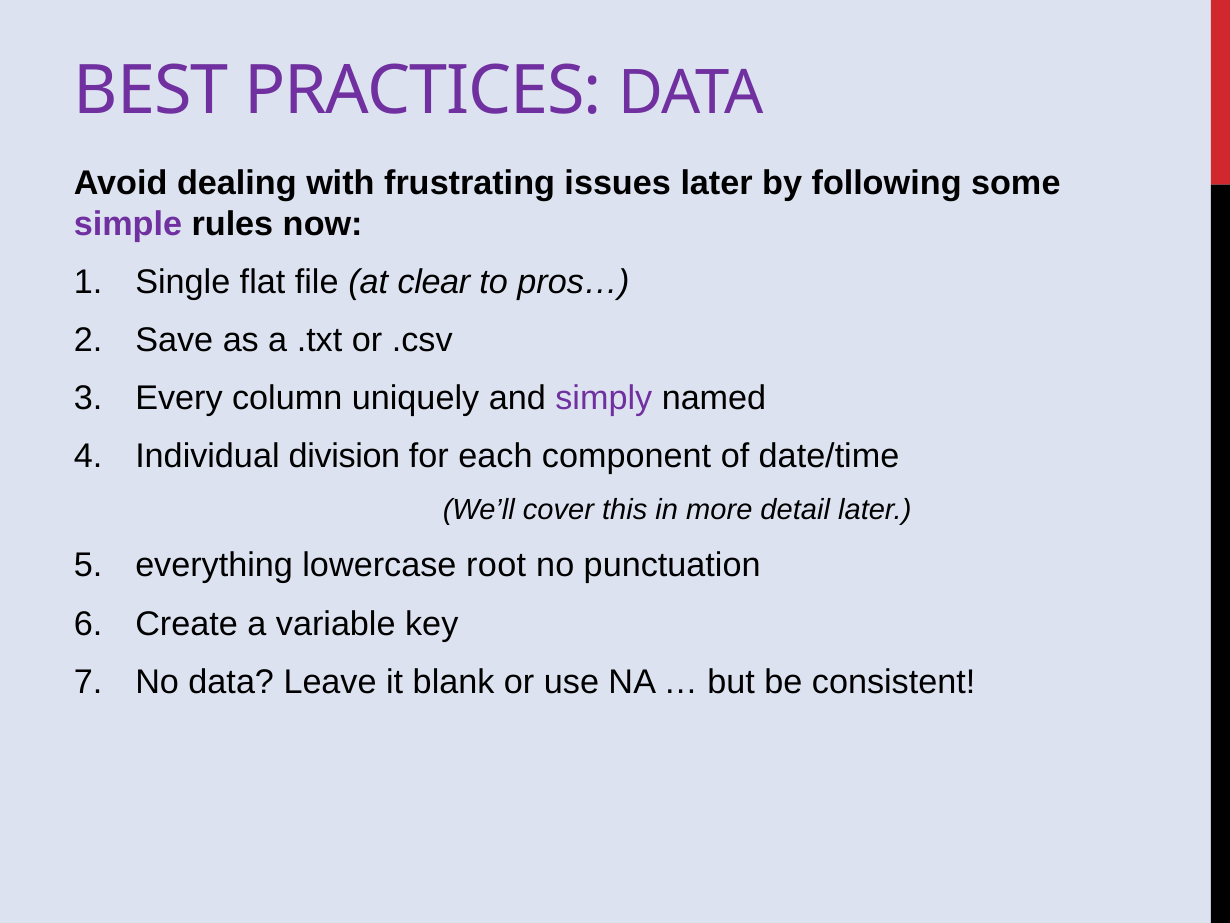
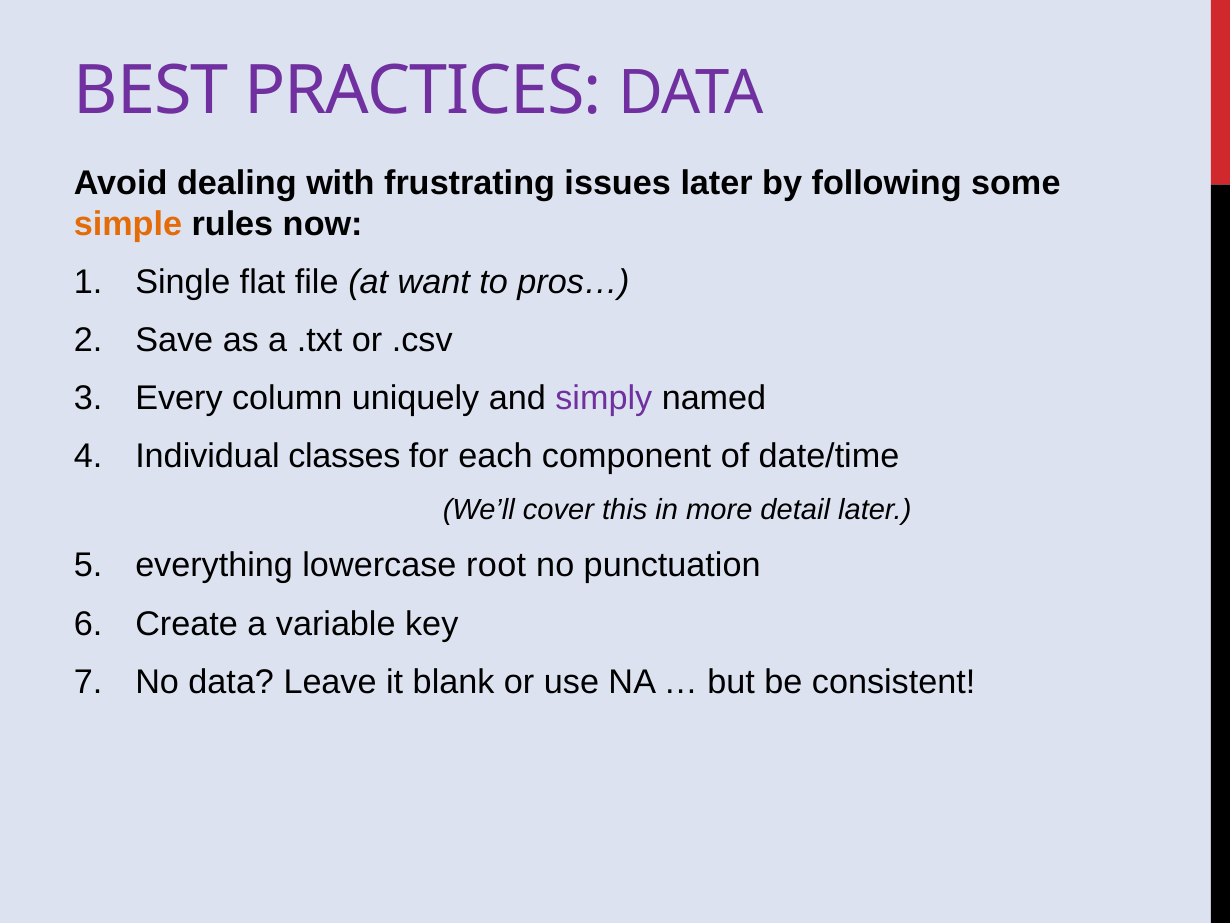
simple colour: purple -> orange (128, 224)
clear: clear -> want (434, 282)
division: division -> classes (344, 456)
